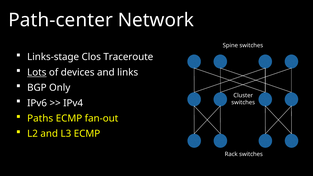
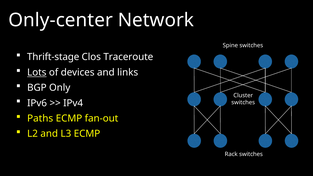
Path-center: Path-center -> Only-center (61, 20)
Links-stage: Links-stage -> Thrift-stage (53, 57)
